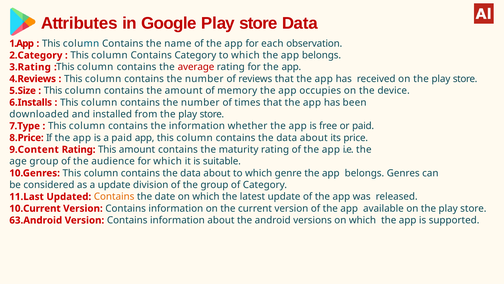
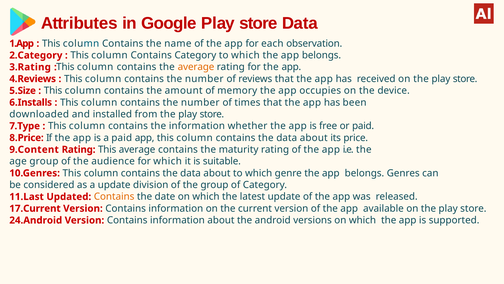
average colour: red -> orange (196, 67)
This amount: amount -> average (137, 149)
10.Current: 10.Current -> 17.Current (35, 208)
63.Android: 63.Android -> 24.Android (36, 220)
